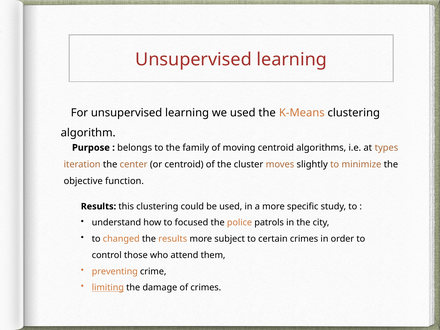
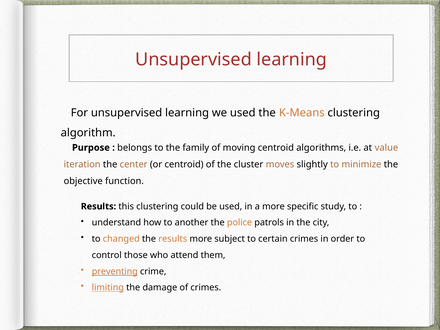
types: types -> value (386, 148)
focused: focused -> another (192, 223)
preventing underline: none -> present (115, 271)
